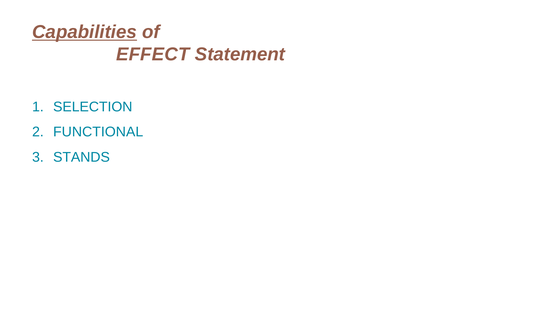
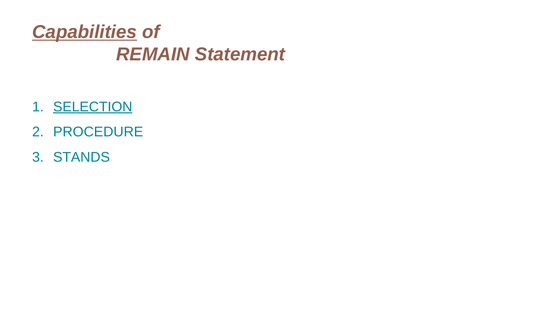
EFFECT: EFFECT -> REMAIN (153, 54)
SELECTION underline: none -> present (93, 107)
FUNCTIONAL: FUNCTIONAL -> PROCEDURE (98, 132)
